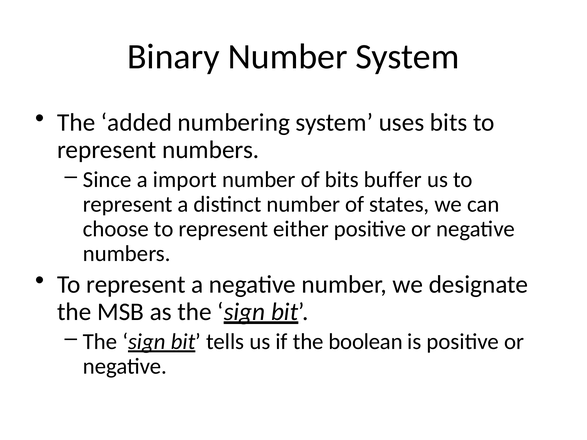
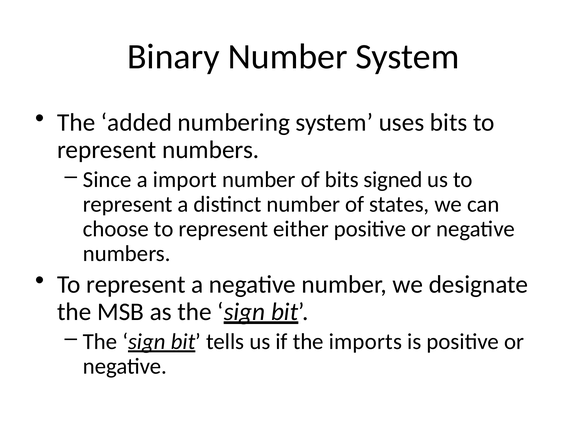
buffer: buffer -> signed (393, 180)
boolean: boolean -> imports (365, 342)
